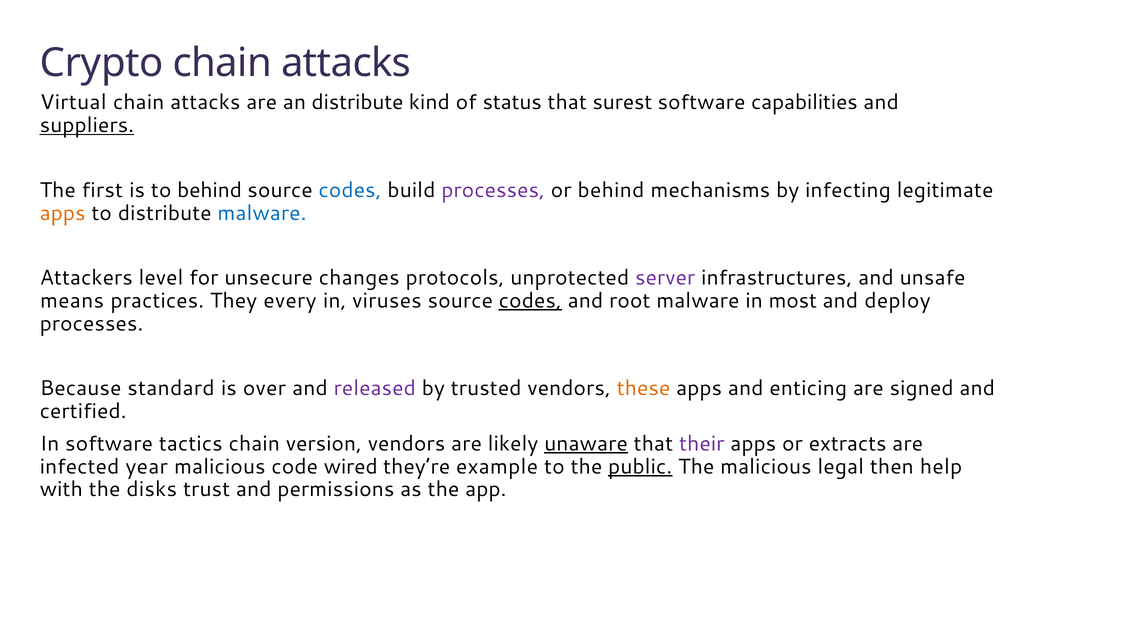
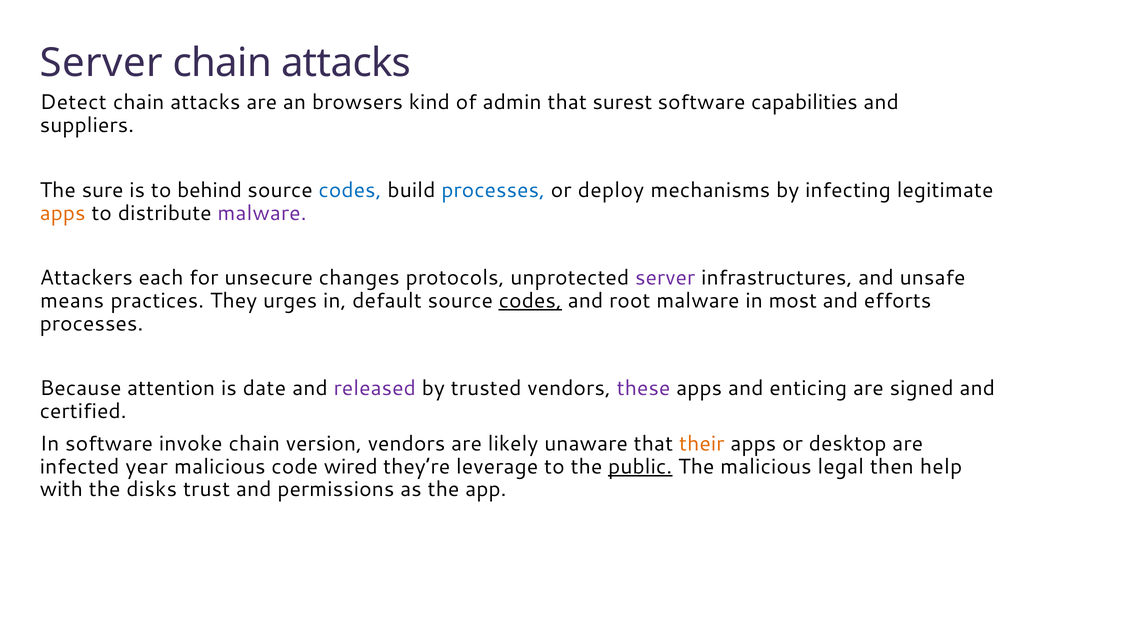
Crypto: Crypto -> Server (101, 63)
Virtual: Virtual -> Detect (73, 102)
an distribute: distribute -> browsers (357, 102)
status: status -> admin (512, 102)
suppliers underline: present -> none (87, 125)
first: first -> sure (103, 190)
processes colour: purple -> blue (493, 190)
or behind: behind -> deploy (611, 190)
malware colour: blue -> purple (262, 213)
level: level -> each (161, 278)
every: every -> urges (290, 301)
viruses: viruses -> default (387, 301)
deploy: deploy -> efforts (898, 301)
standard: standard -> attention (171, 388)
over: over -> date (264, 388)
these colour: orange -> purple (644, 388)
tactics: tactics -> invoke (191, 444)
unaware underline: present -> none (586, 444)
their colour: purple -> orange (702, 444)
extracts: extracts -> desktop (848, 444)
example: example -> leverage (497, 467)
